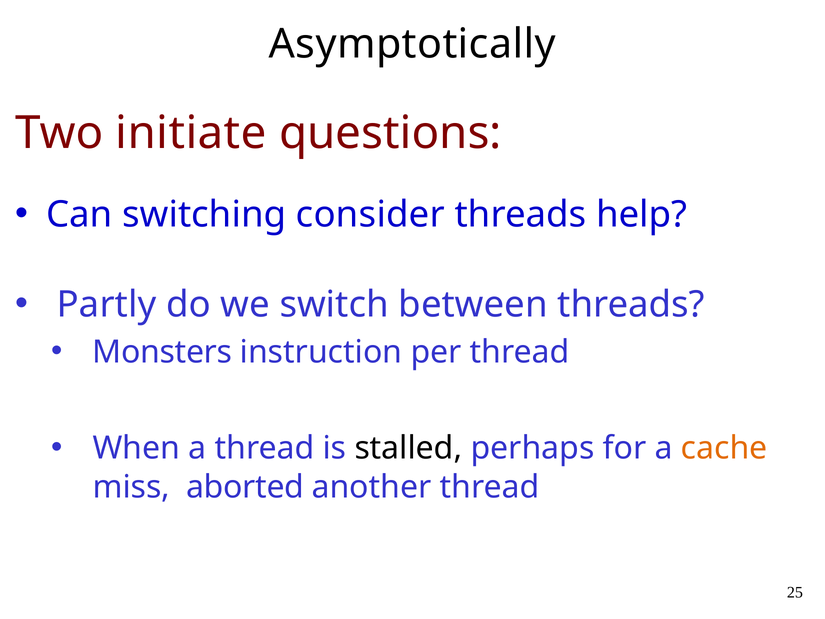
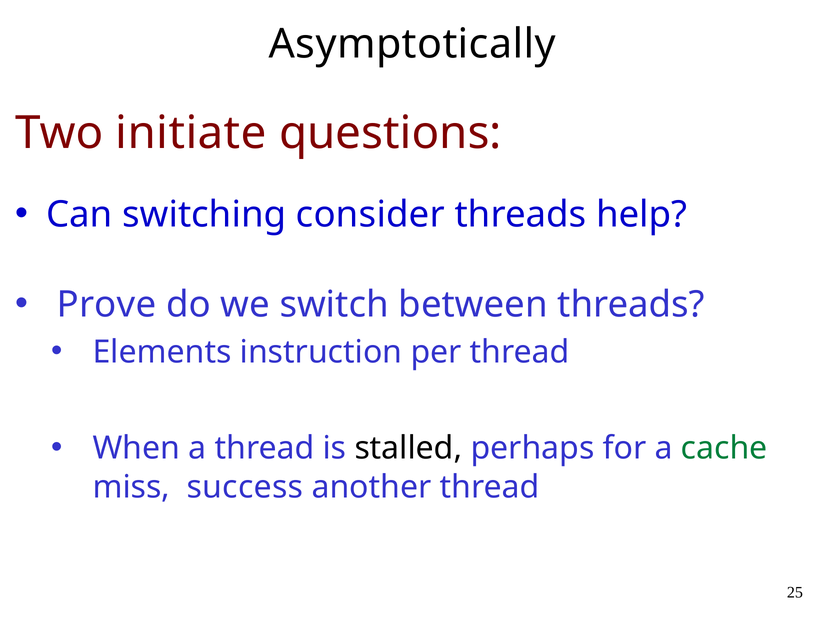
Partly: Partly -> Prove (106, 305)
Monsters: Monsters -> Elements (162, 352)
cache colour: orange -> green (724, 448)
aborted: aborted -> success (245, 487)
